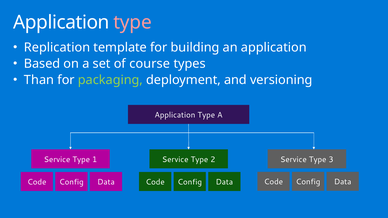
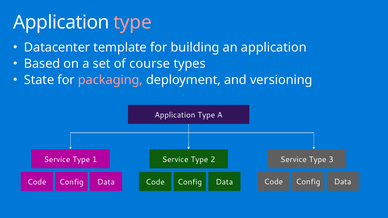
Replication: Replication -> Datacenter (57, 48)
Than: Than -> State (39, 80)
packaging colour: light green -> pink (110, 80)
